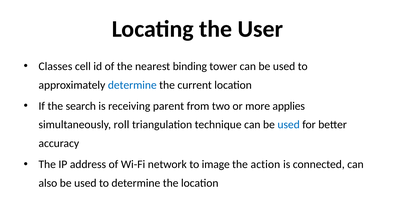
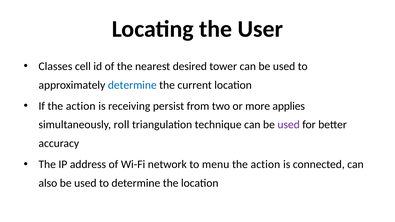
binding: binding -> desired (190, 66)
If the search: search -> action (81, 106)
parent: parent -> persist (169, 106)
used colour: blue -> purple (289, 125)
image: image -> menu (216, 165)
